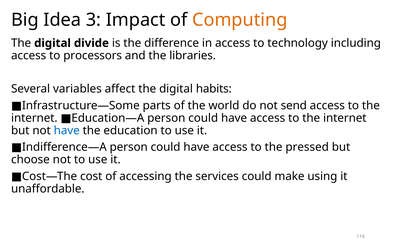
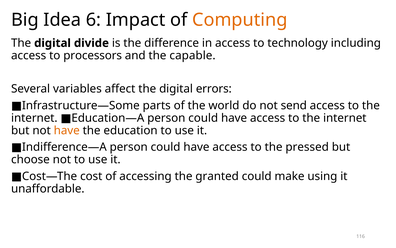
3: 3 -> 6 (93, 20)
libraries: libraries -> capable (193, 55)
habits: habits -> errors (214, 89)
have colour: blue -> orange (67, 130)
services: services -> granted (217, 176)
